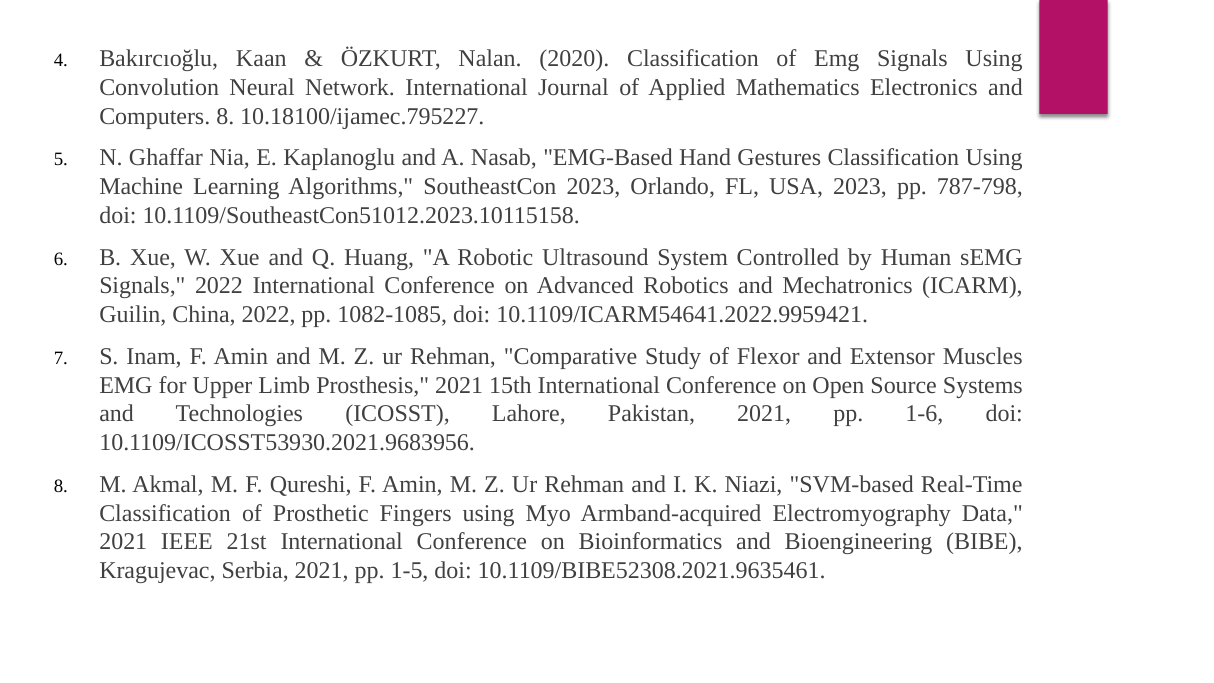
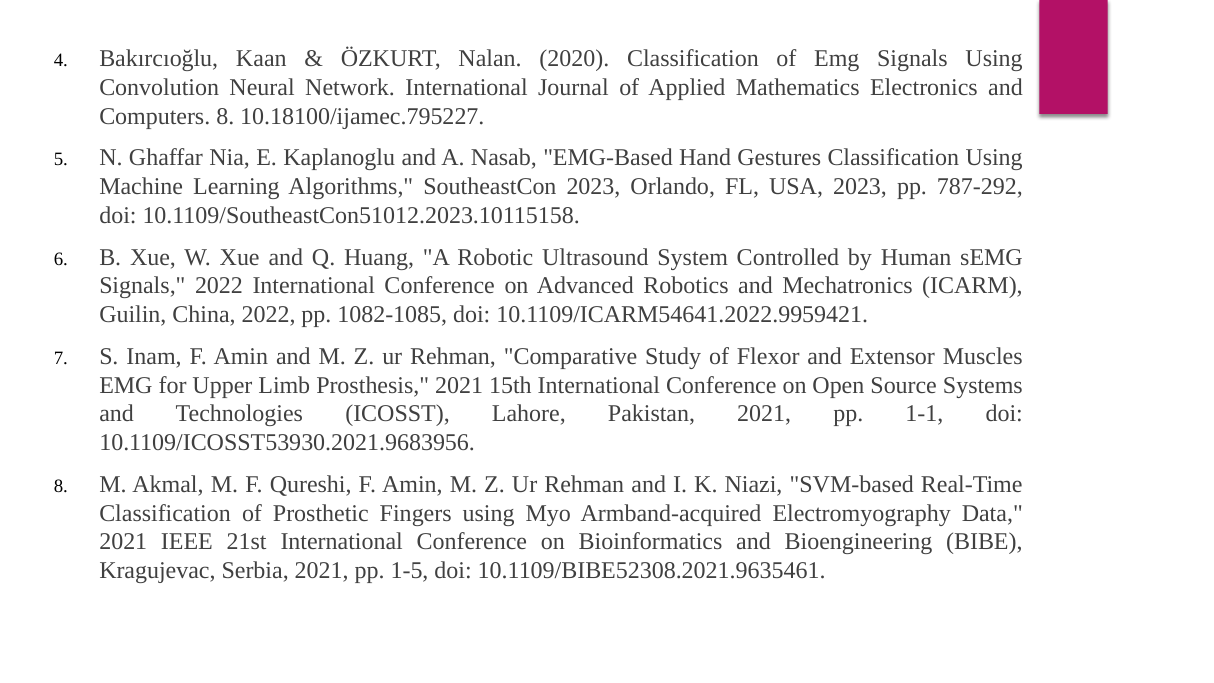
787-798: 787-798 -> 787-292 (980, 187)
1-6: 1-6 -> 1-1 (924, 414)
